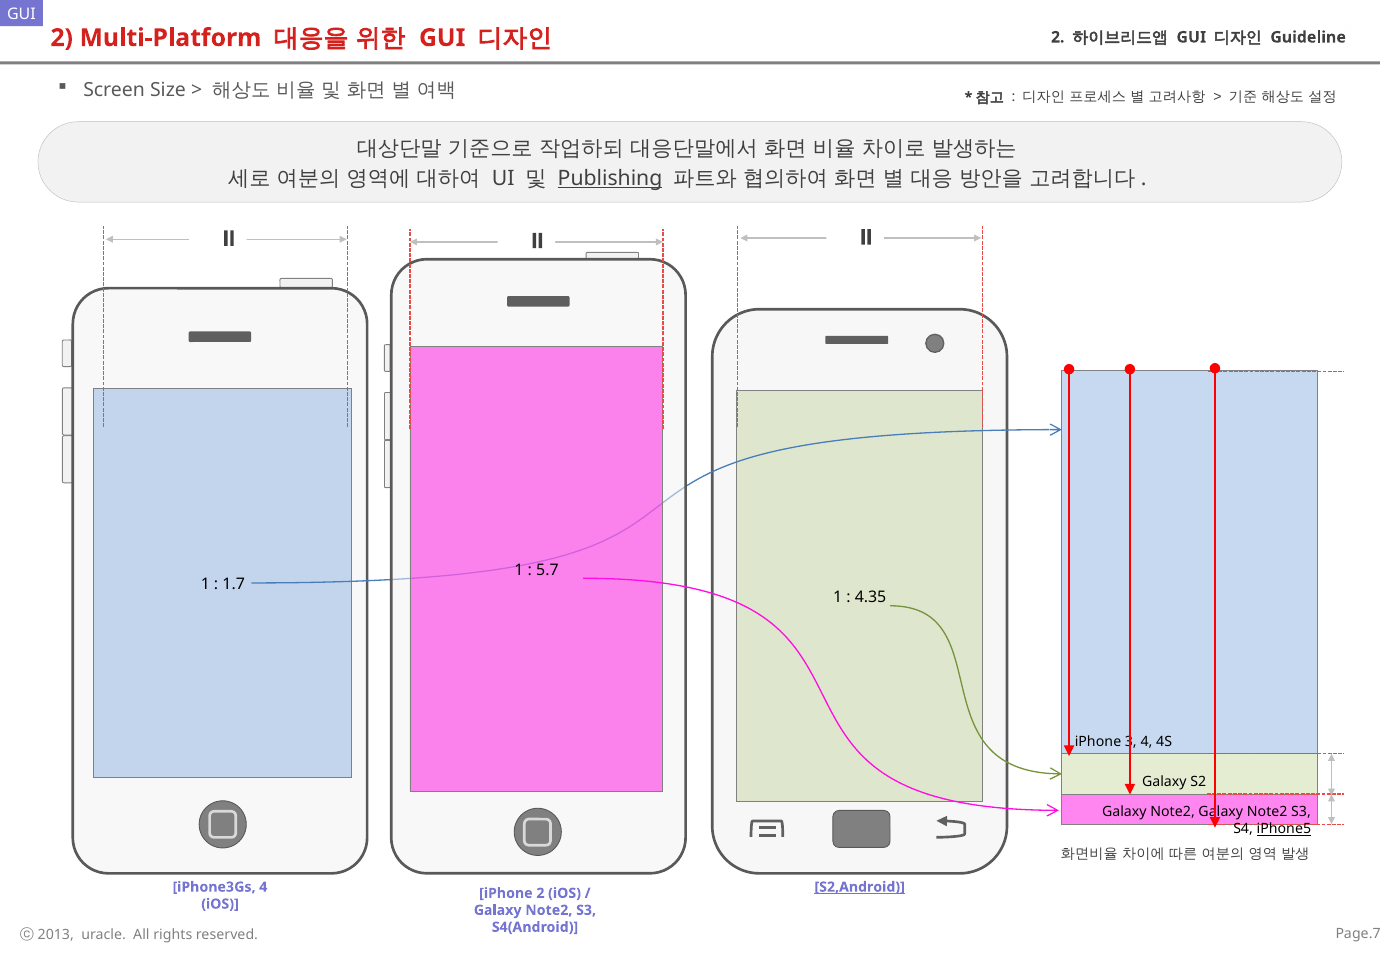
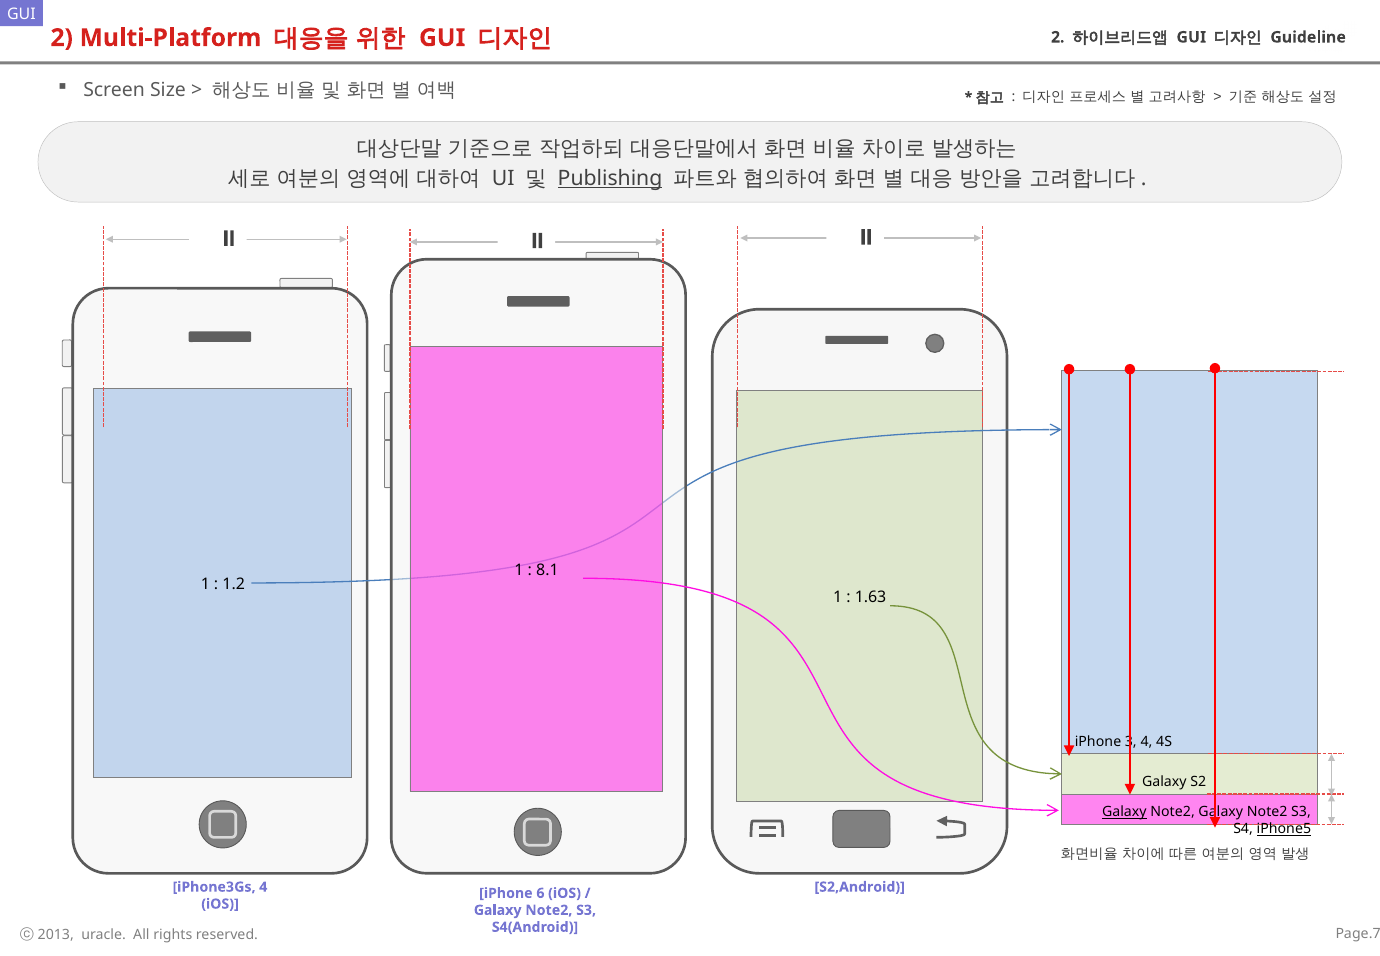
5.7: 5.7 -> 8.1 (547, 569)
1.7: 1.7 -> 1.2 (234, 584)
4.35: 4.35 -> 1.63 (871, 597)
Galaxy underline: none -> present (1124, 812)
S2,Android underline: present -> none (860, 886)
iPhone 2: 2 -> 6 (540, 893)
